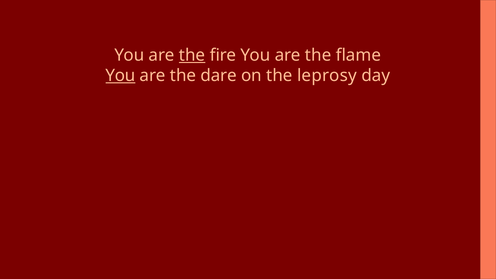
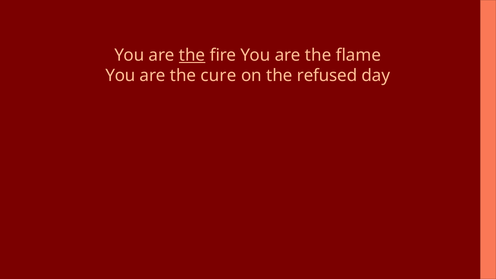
You underline: present -> none (120, 76)
dare: dare -> cure (219, 76)
leprosy: leprosy -> refused (327, 76)
